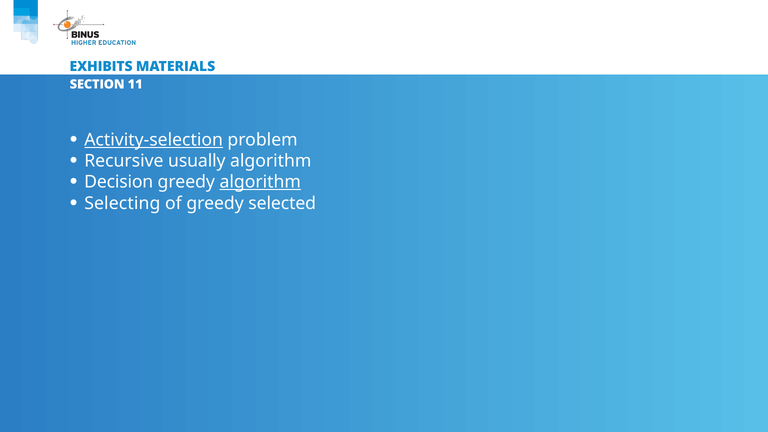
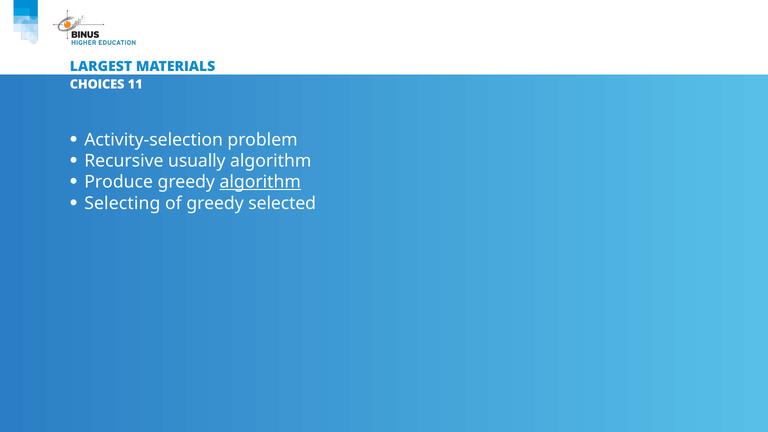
EXHIBITS: EXHIBITS -> LARGEST (101, 67)
SECTION: SECTION -> CHOICES (97, 85)
Activity-selection underline: present -> none (154, 140)
Decision: Decision -> Produce (119, 182)
